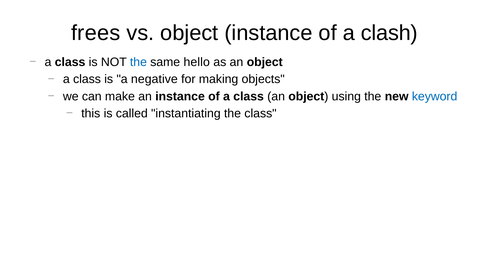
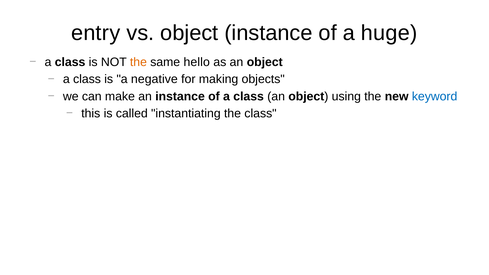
frees: frees -> entry (96, 33)
clash: clash -> huge (389, 33)
the colour: blue -> orange (138, 62)
